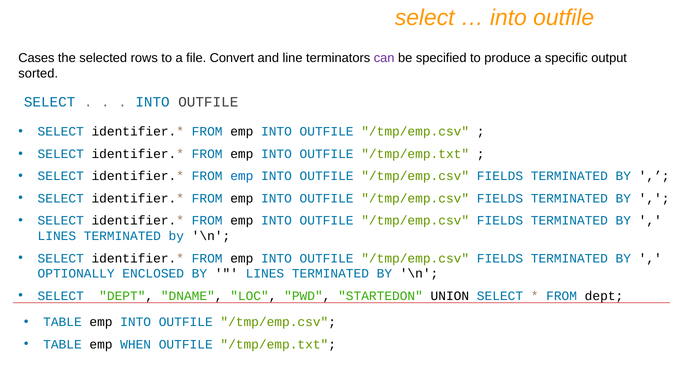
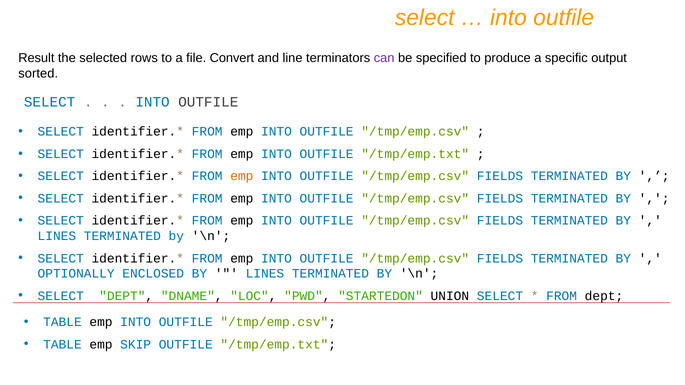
Cases: Cases -> Result (36, 58)
emp colour: blue -> orange (242, 176)
WHEN: WHEN -> SKIP (136, 345)
